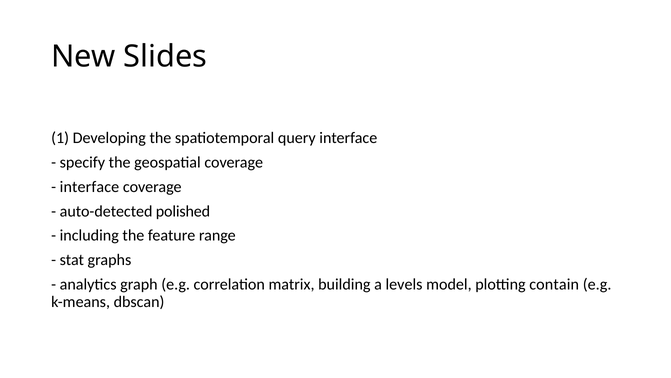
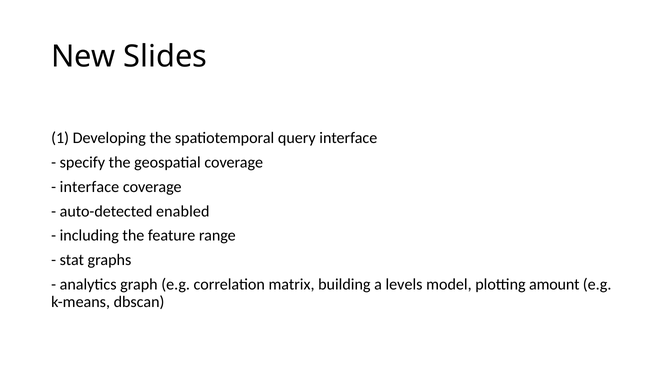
polished: polished -> enabled (183, 211)
contain: contain -> amount (554, 284)
